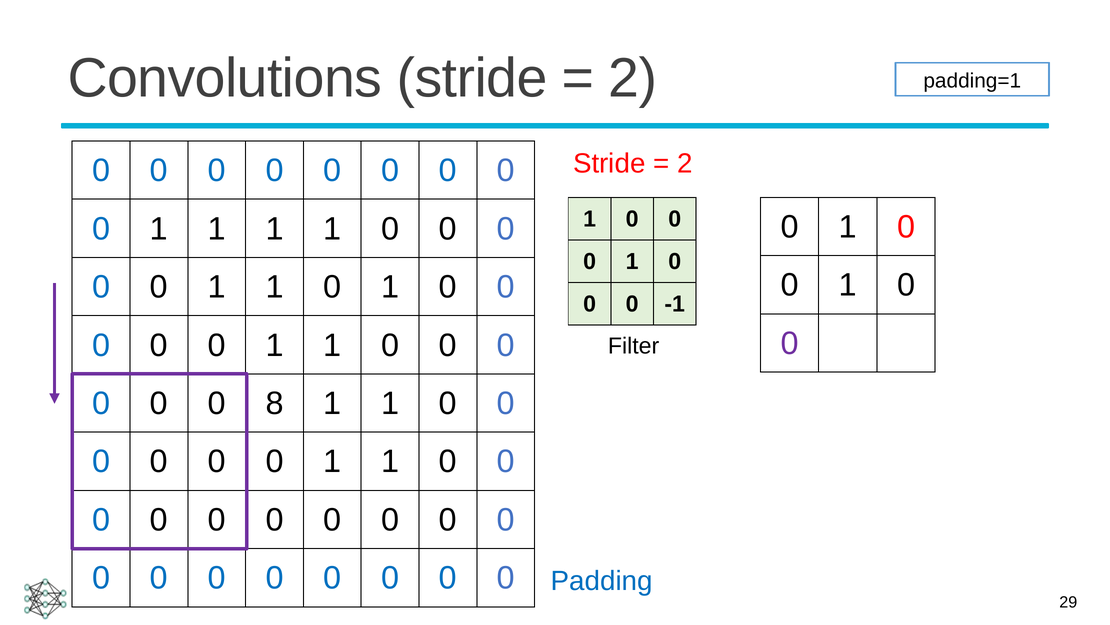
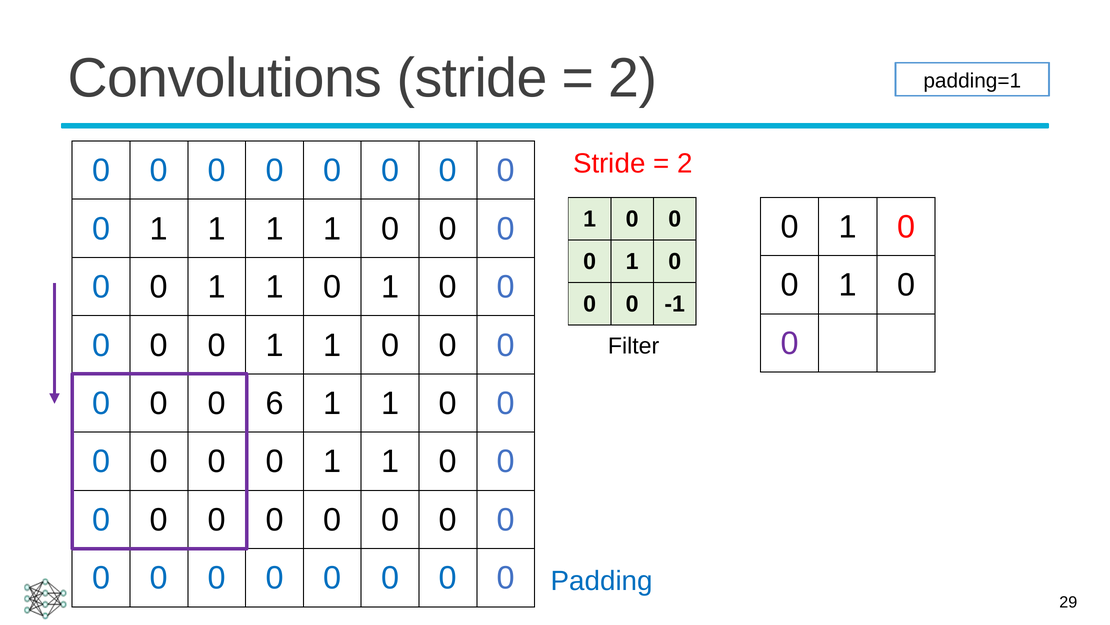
8: 8 -> 6 (275, 403)
